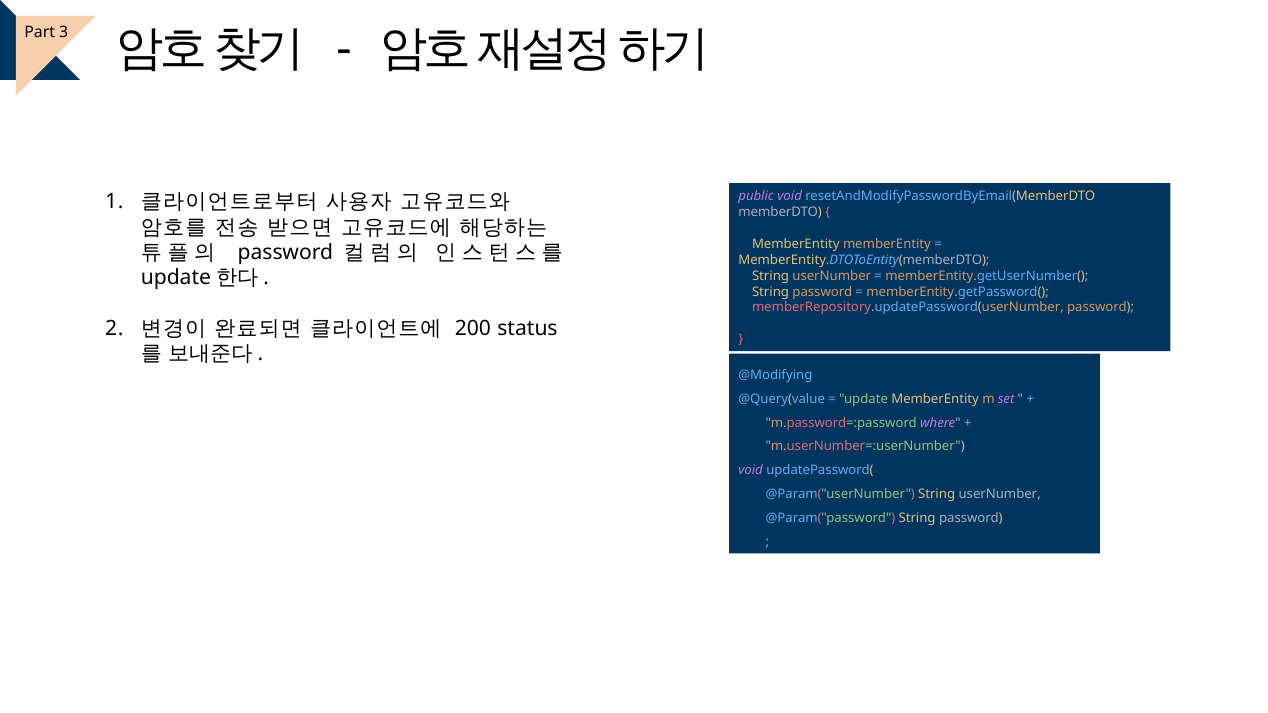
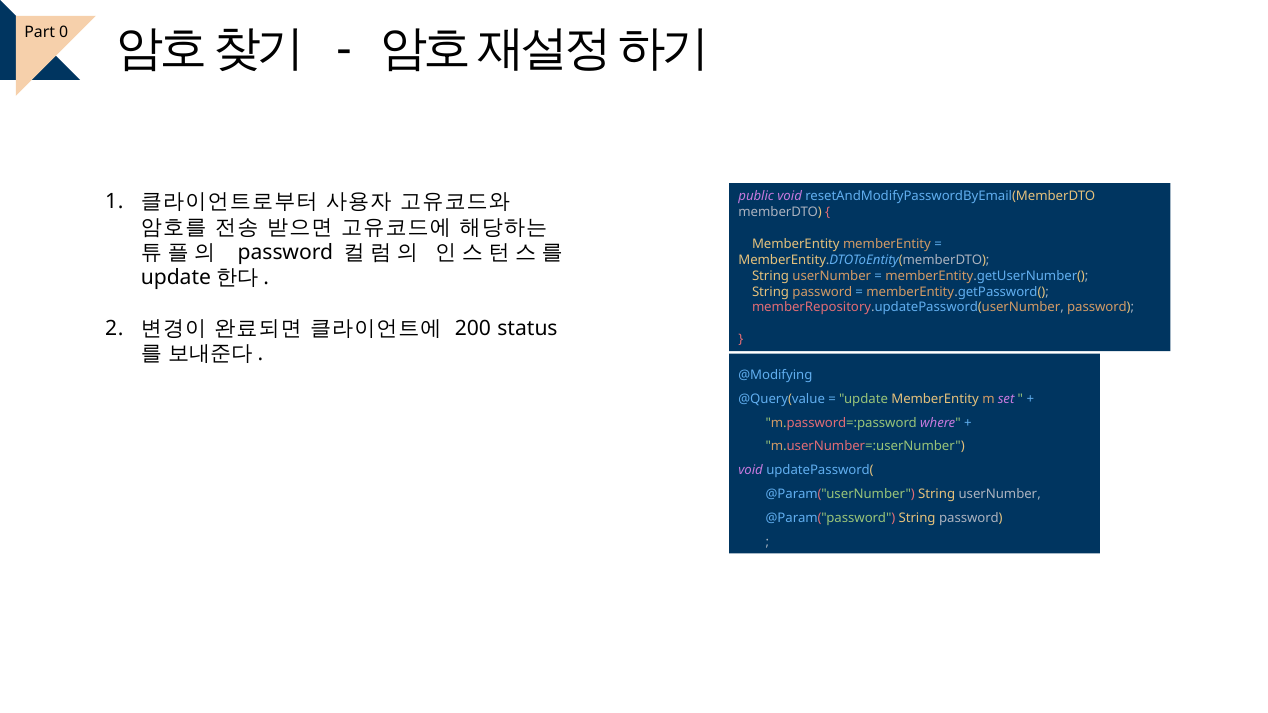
3: 3 -> 0 (64, 33)
